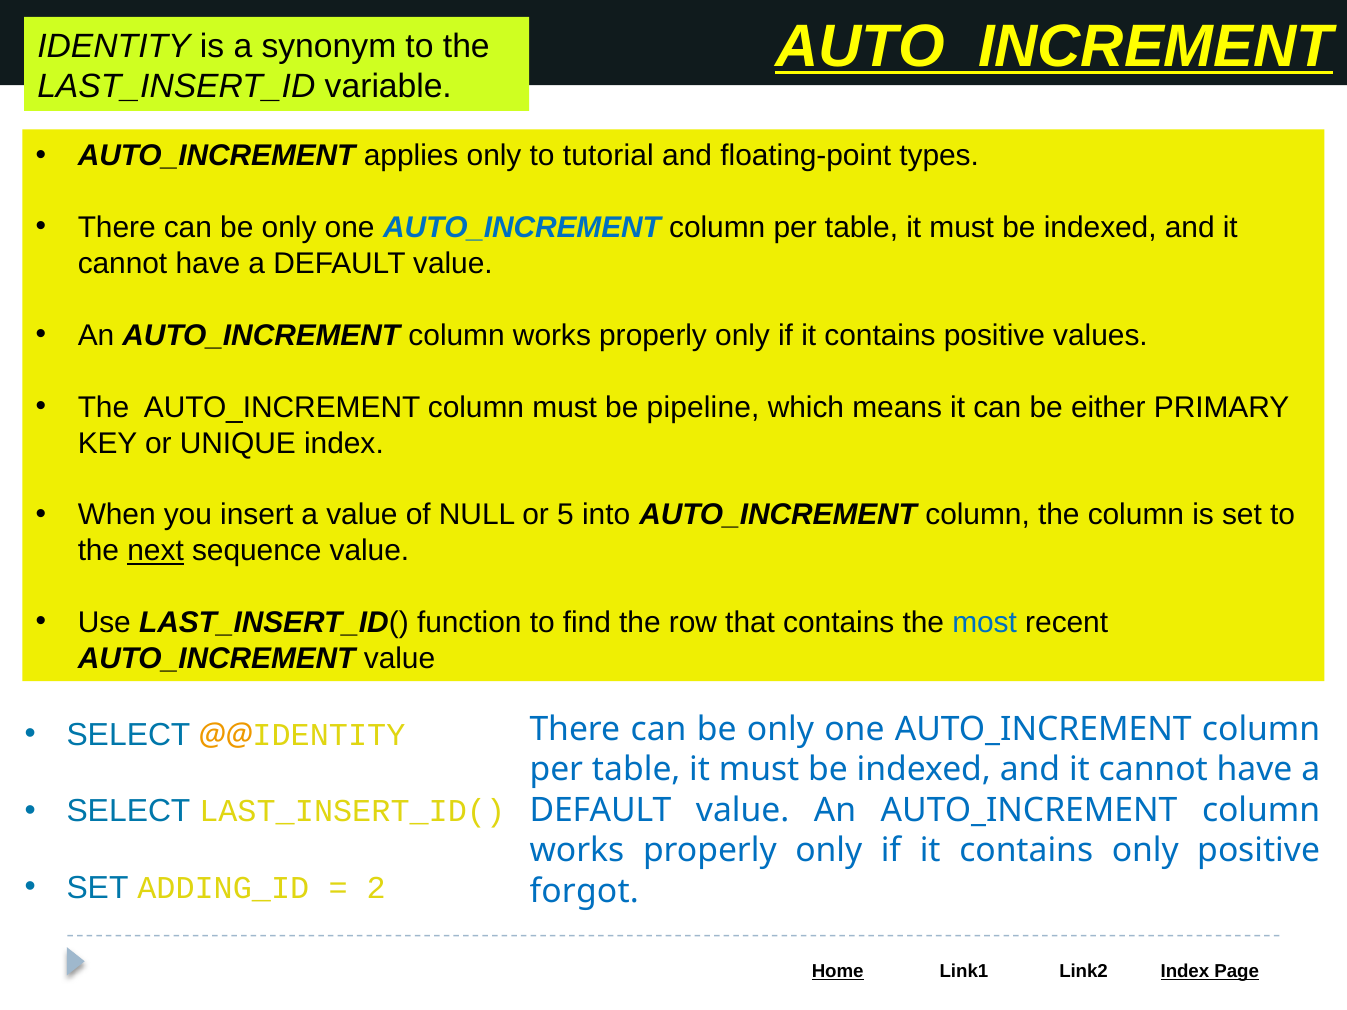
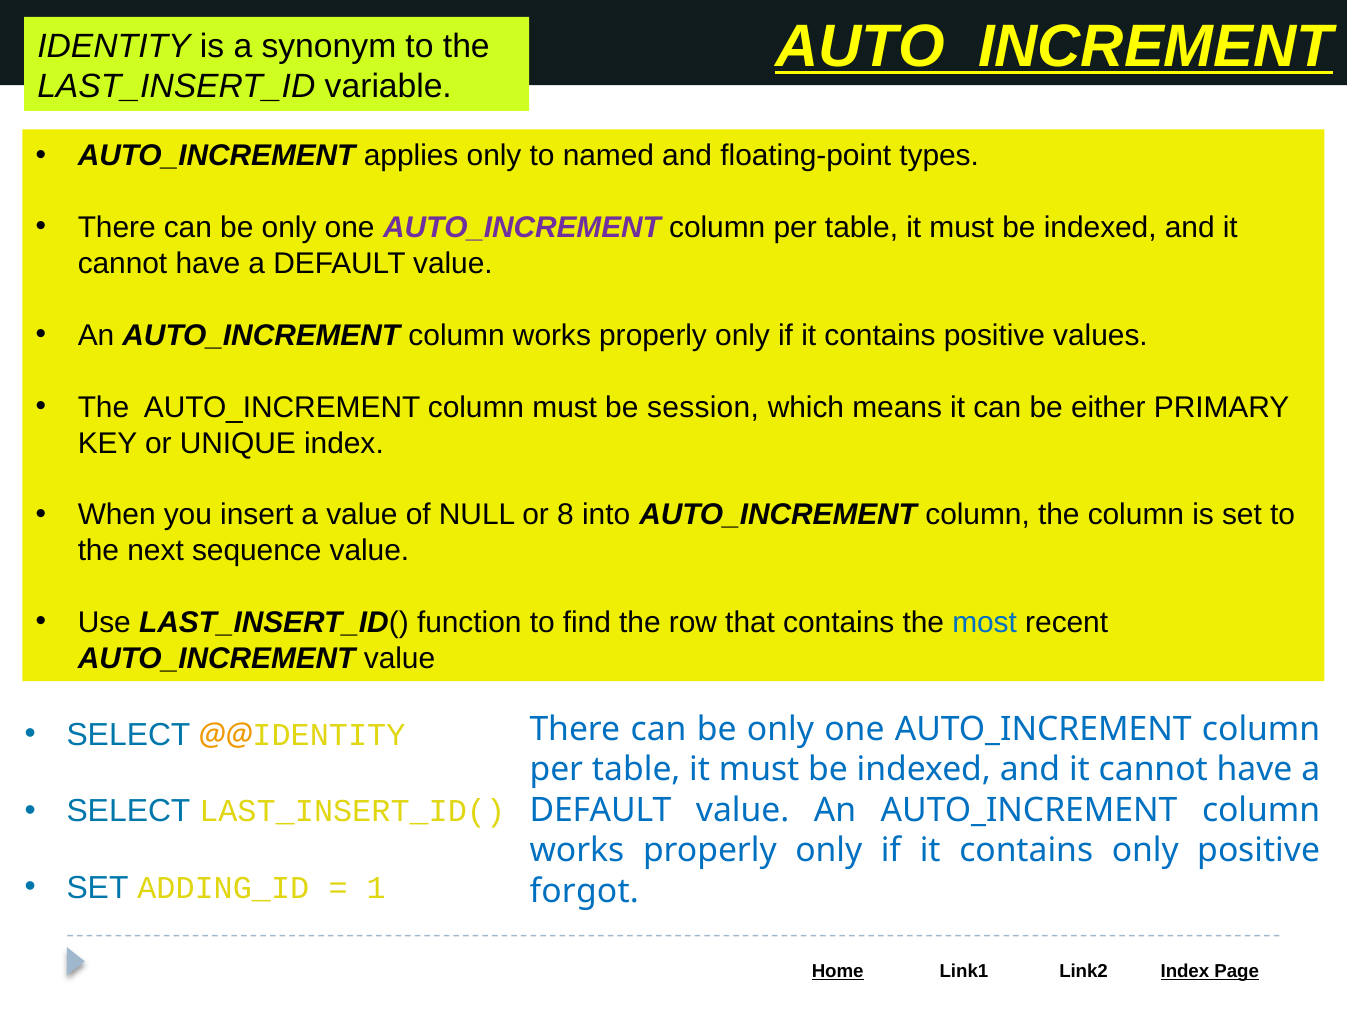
tutorial: tutorial -> named (608, 156)
AUTO_INCREMENT colour: blue -> purple (522, 228)
pipeline: pipeline -> session (703, 407)
5: 5 -> 8 (565, 515)
next underline: present -> none (156, 551)
2: 2 -> 1 (376, 888)
